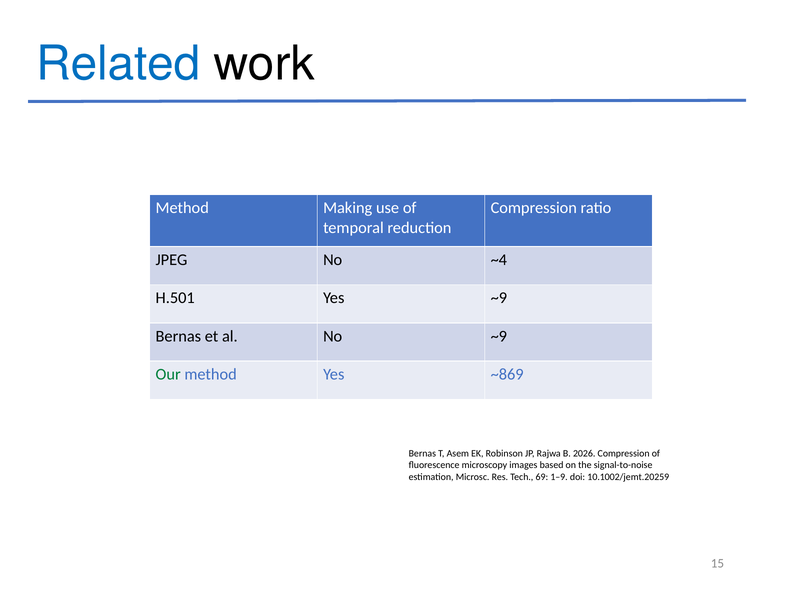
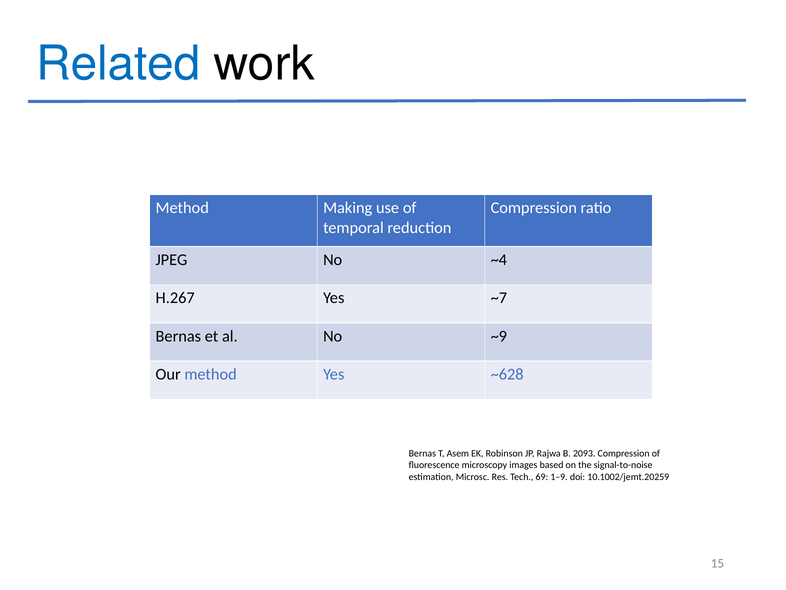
H.501: H.501 -> H.267 (175, 298)
Yes ~9: ~9 -> ~7 (499, 298)
Our colour: green -> black (168, 374)
~869: ~869 -> ~628 (507, 374)
2026: 2026 -> 2093 (584, 453)
